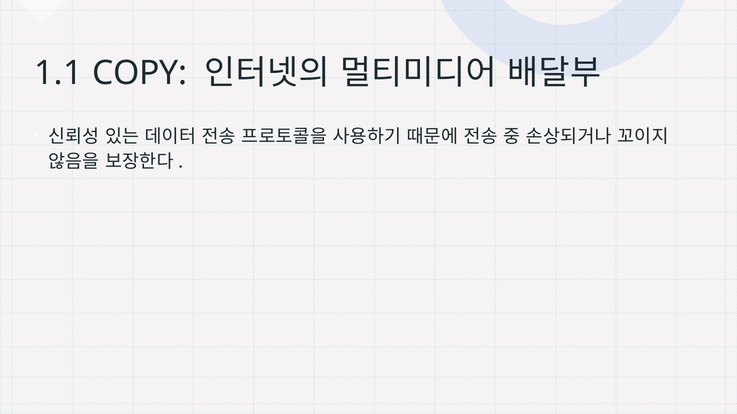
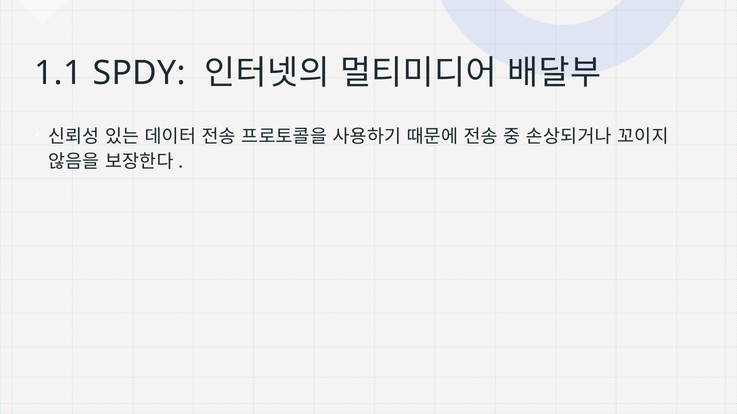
COPY: COPY -> SPDY (139, 73)
